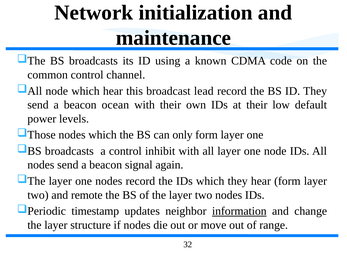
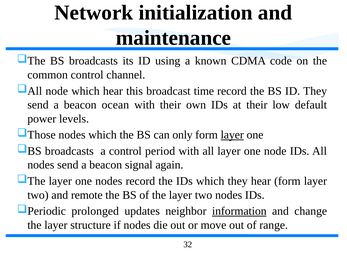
lead: lead -> time (204, 91)
layer underline: none -> present (232, 135)
inhibit: inhibit -> period (160, 151)
timestamp: timestamp -> prolonged (95, 211)
